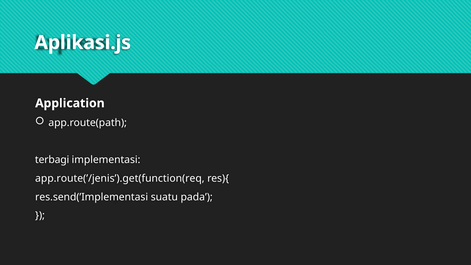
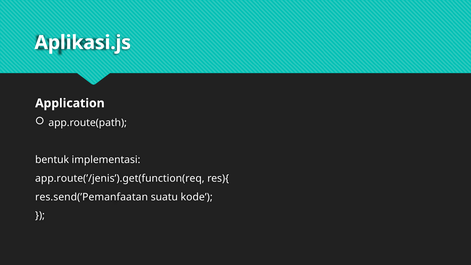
terbagi: terbagi -> bentuk (52, 160)
res.send(’Implementasi: res.send(’Implementasi -> res.send(’Pemanfaatan (92, 197)
pada: pada -> kode (197, 197)
